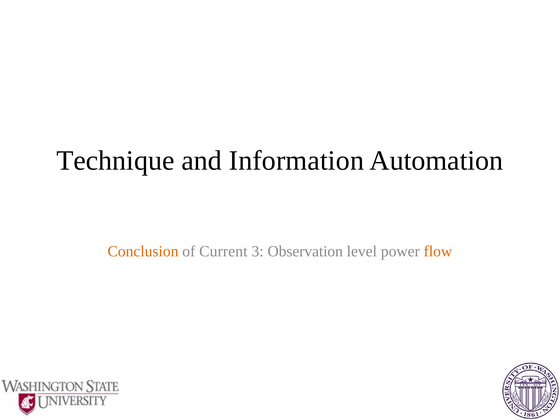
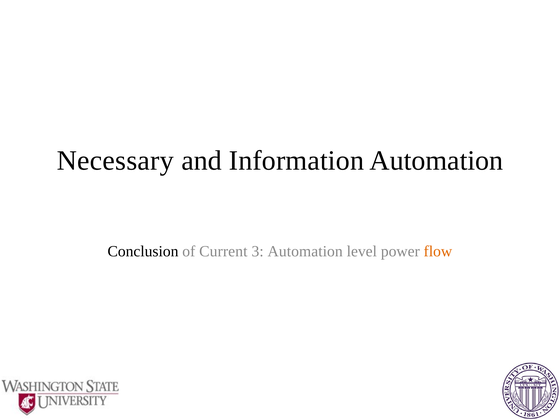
Technique: Technique -> Necessary (115, 161)
Conclusion colour: orange -> black (143, 251)
3 Observation: Observation -> Automation (305, 251)
